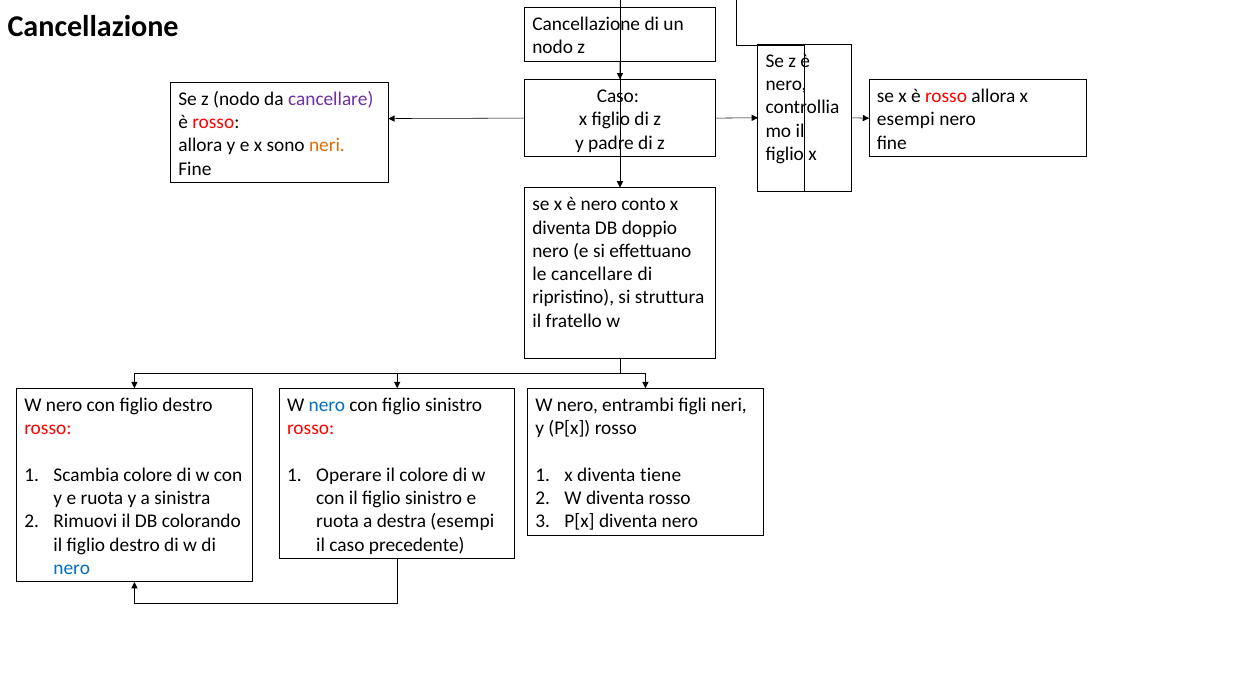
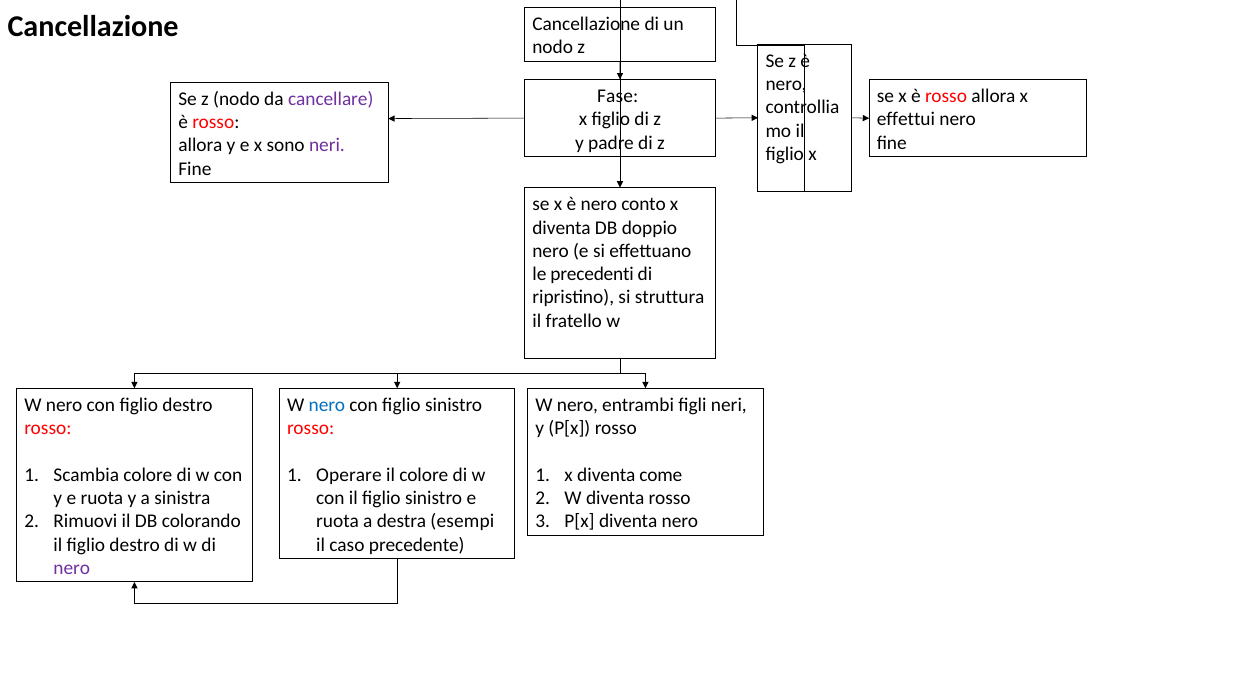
Caso: Caso -> Fase (618, 96)
esempi: esempi -> effettui (906, 119)
neri colour: orange -> purple (327, 145)
le cancellare: cancellare -> precedenti (592, 274)
tiene: tiene -> come (661, 474)
nero colour: blue -> purple (72, 567)
